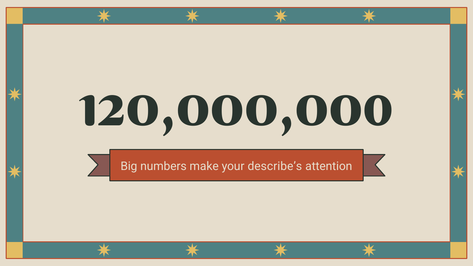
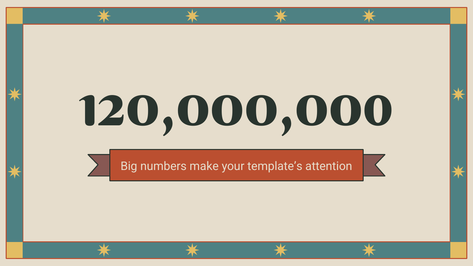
describe’s: describe’s -> template’s (275, 166)
